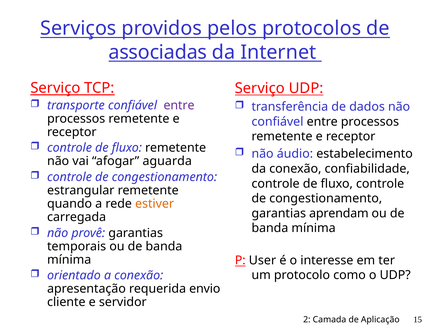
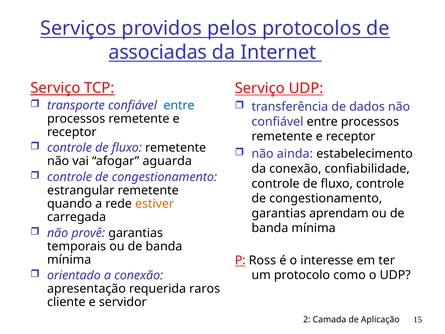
entre colour: purple -> blue (179, 105)
áudio: áudio -> ainda (295, 154)
User: User -> Ross (262, 260)
envio: envio -> raros (205, 289)
